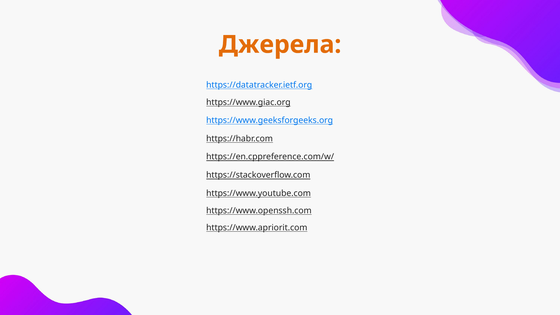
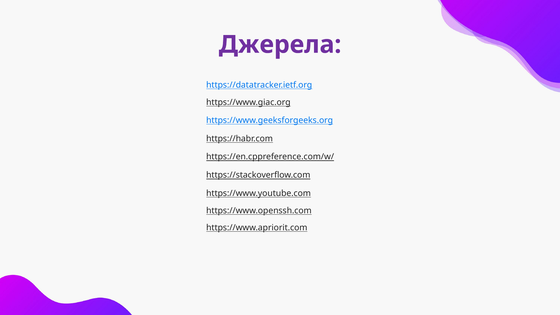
Джерела colour: orange -> purple (280, 45)
